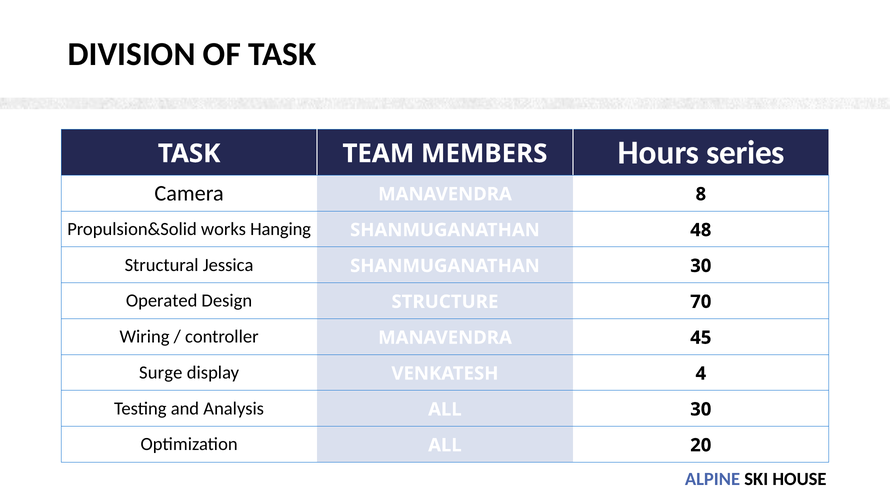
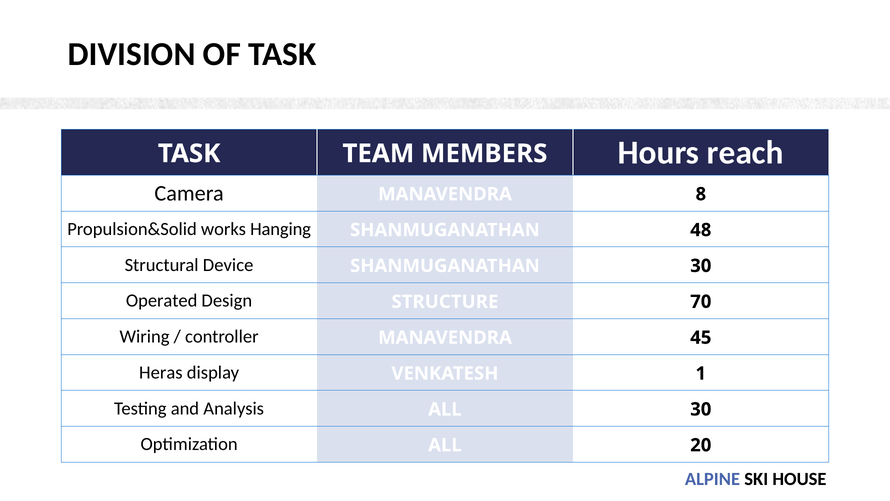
series: series -> reach (745, 152)
Jessica: Jessica -> Device (228, 265)
Surge: Surge -> Heras (161, 372)
4: 4 -> 1 (701, 373)
